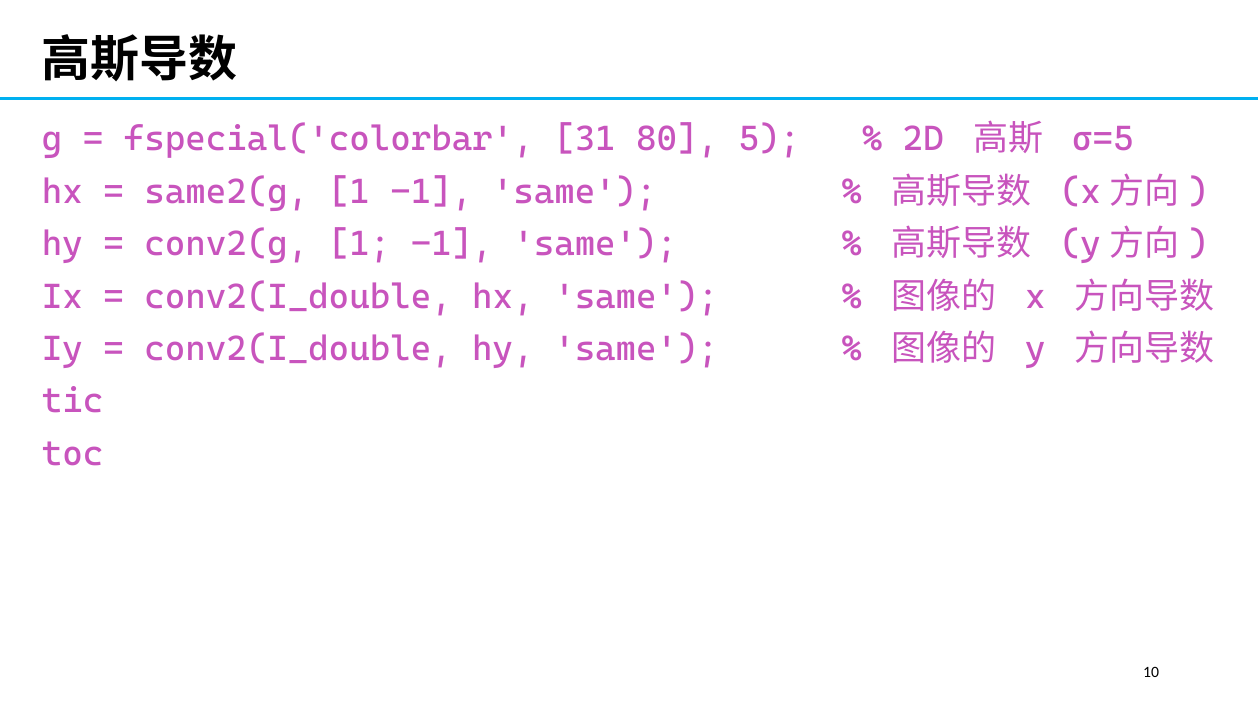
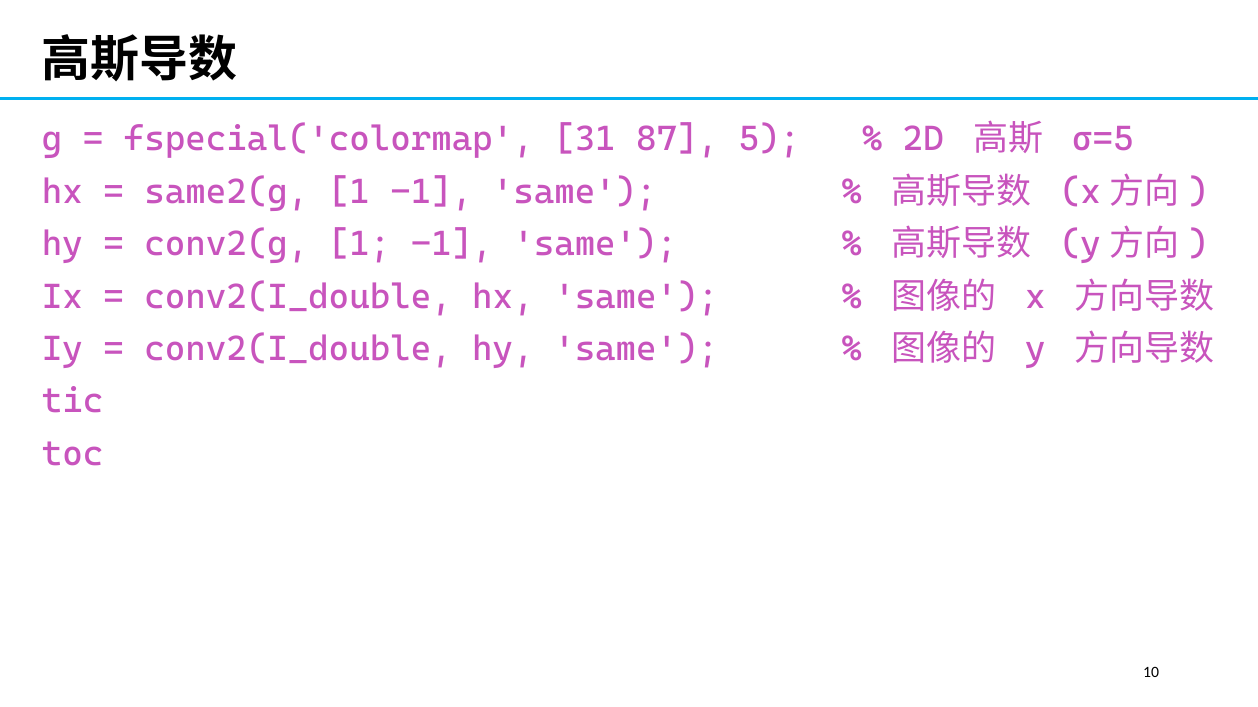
fspecial('colorbar: fspecial('colorbar -> fspecial('colormap (329, 139)
80: 80 -> 87 (677, 139)
